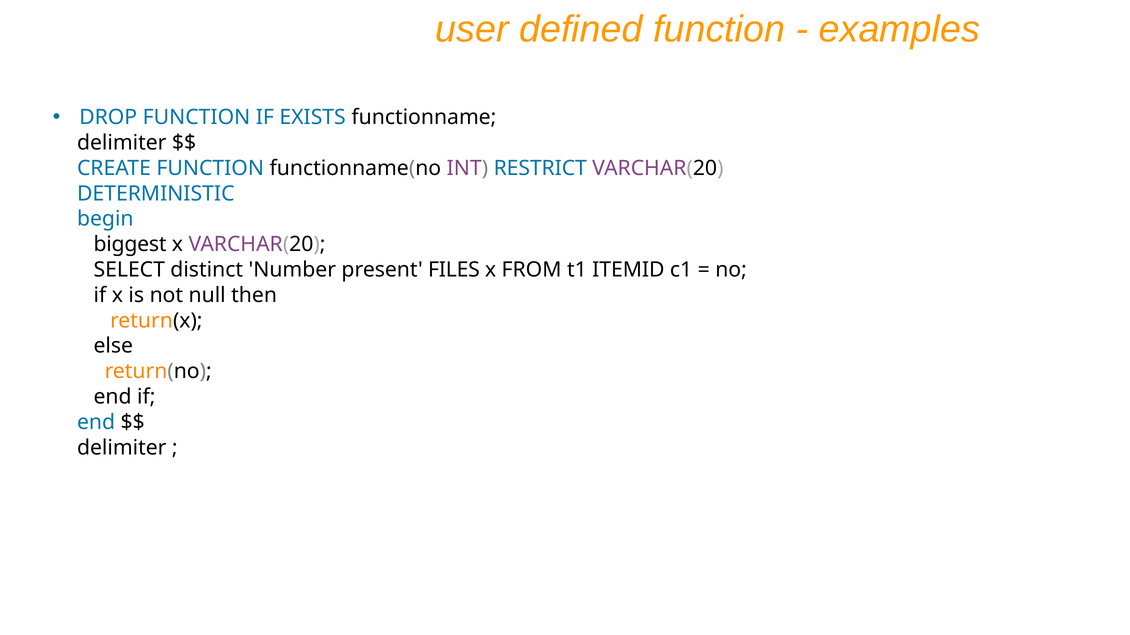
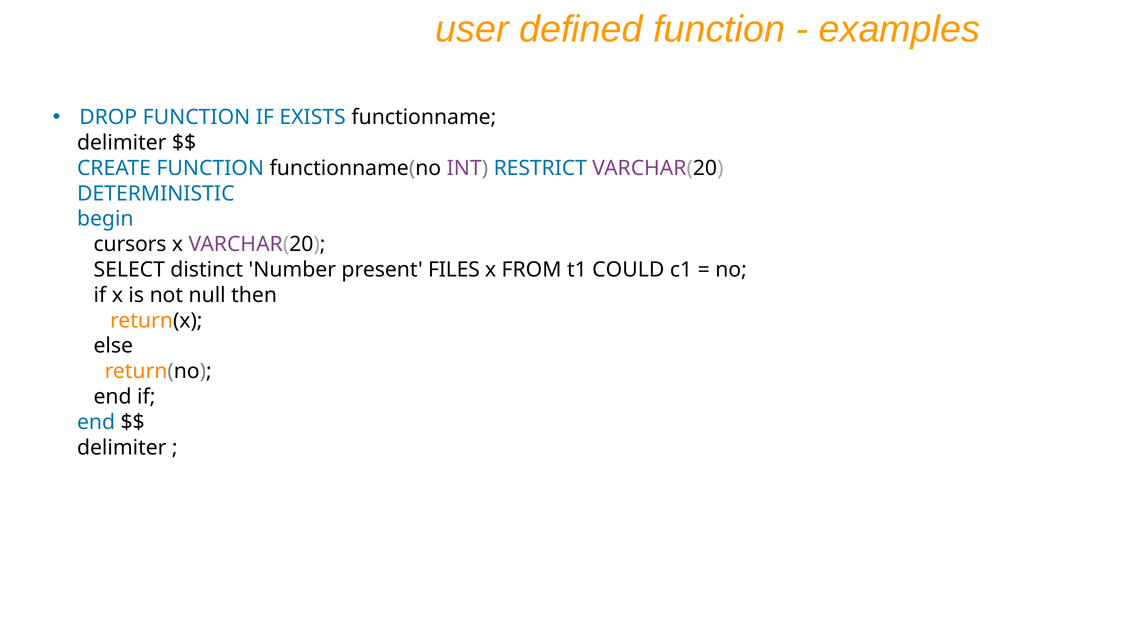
biggest: biggest -> cursors (130, 245)
ITEMID: ITEMID -> COULD (628, 270)
